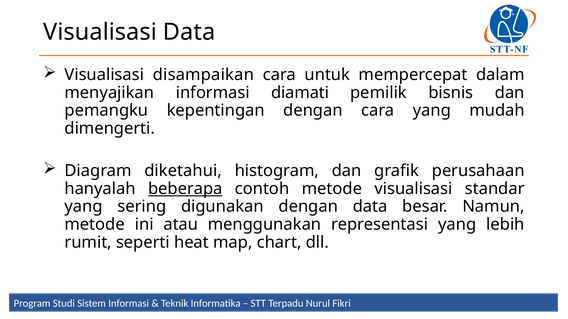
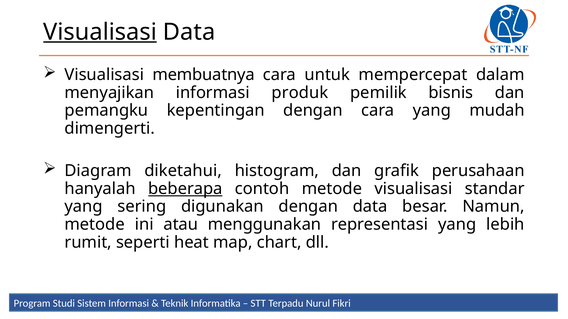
Visualisasi underline: none -> present (100, 32)
disampaikan: disampaikan -> membuatnya (204, 75)
diamati: diamati -> produk (300, 93)
